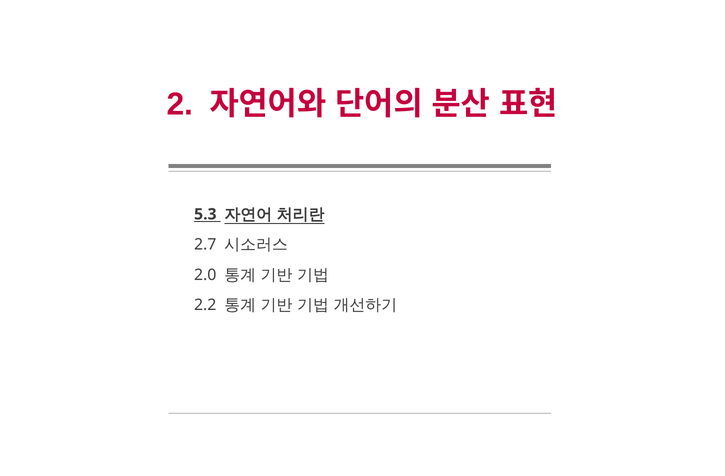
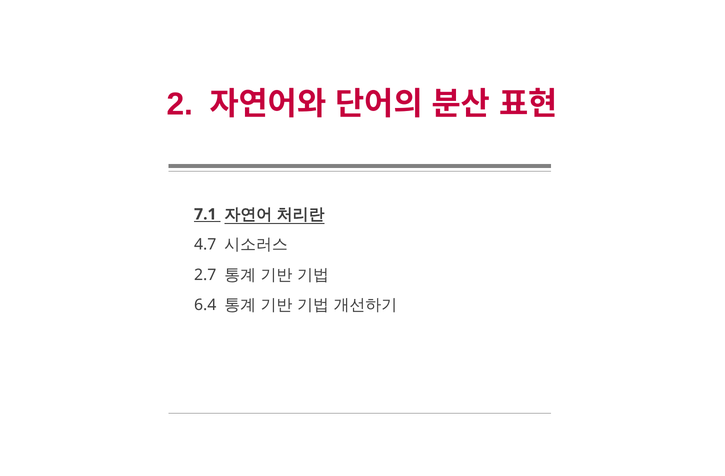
5.3: 5.3 -> 7.1 (205, 214)
2.7: 2.7 -> 4.7 (205, 245)
2.0: 2.0 -> 2.7 (205, 275)
2.2: 2.2 -> 6.4 (205, 305)
